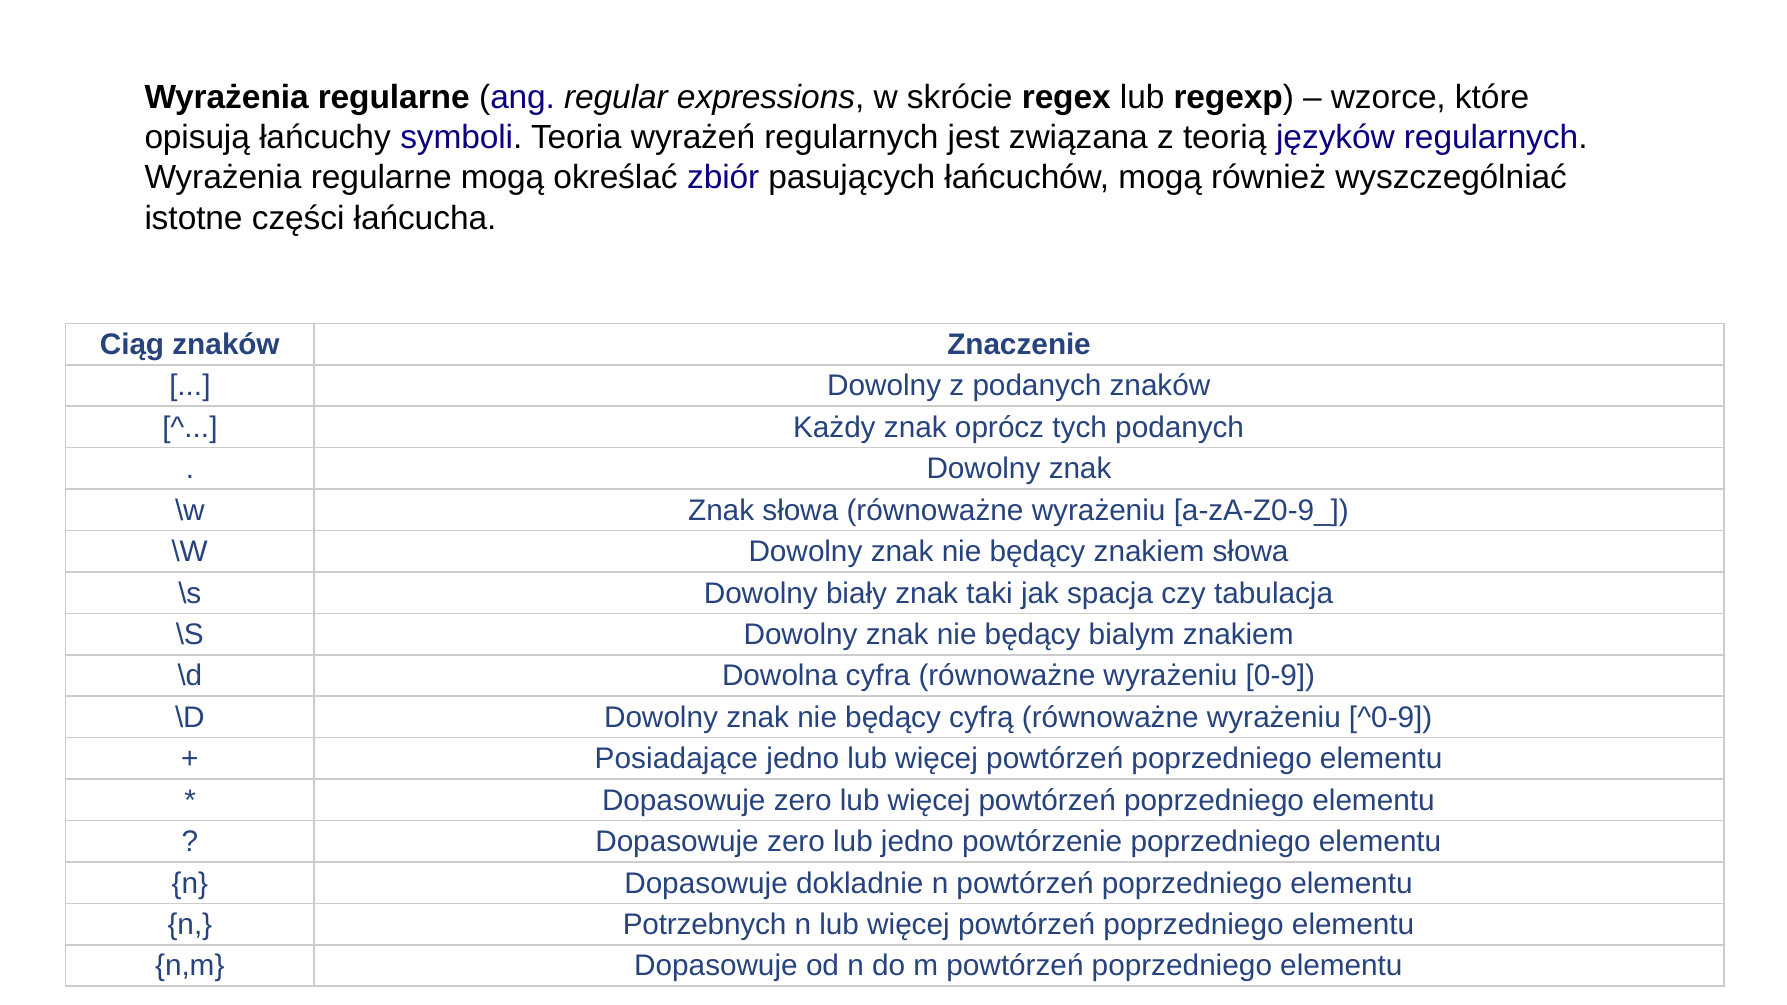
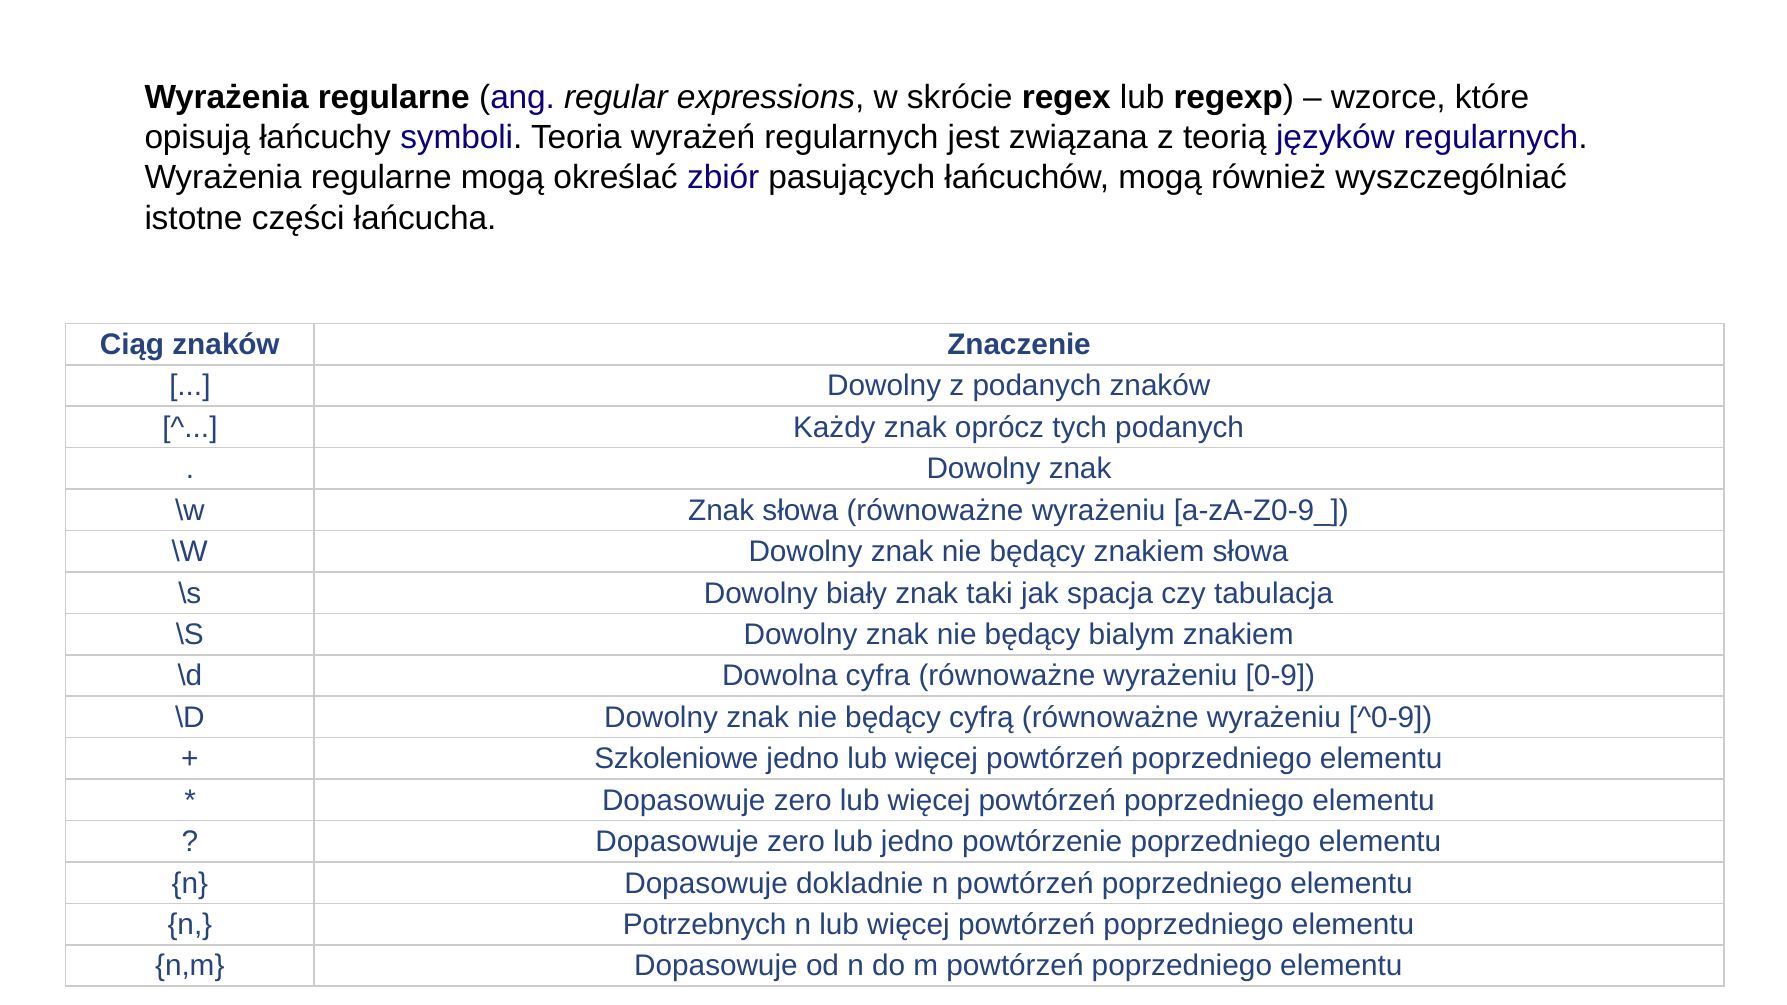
Posiadające: Posiadające -> Szkoleniowe (676, 759)
